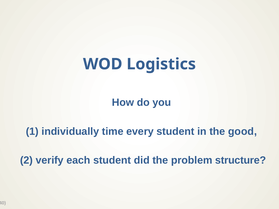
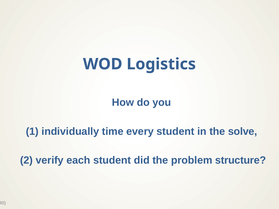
good: good -> solve (243, 132)
